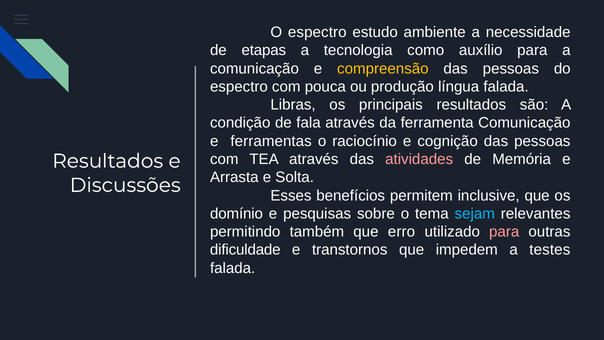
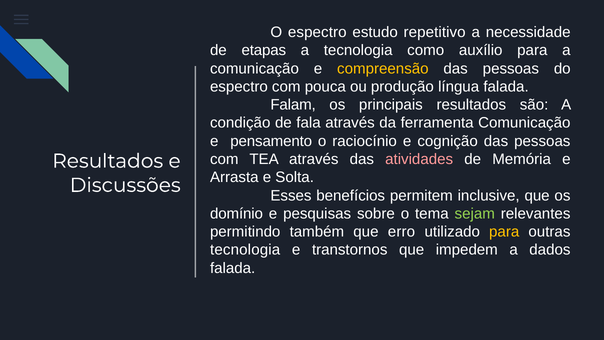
ambiente: ambiente -> repetitivo (435, 32)
Libras: Libras -> Falam (293, 105)
ferramentas: ferramentas -> pensamento (271, 141)
sejam colour: light blue -> light green (475, 214)
para colour: pink -> yellow (504, 232)
dificuldade: dificuldade -> tecnologia (245, 250)
testes: testes -> dados (550, 250)
